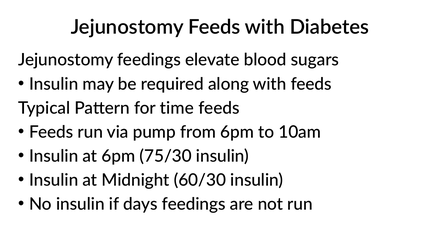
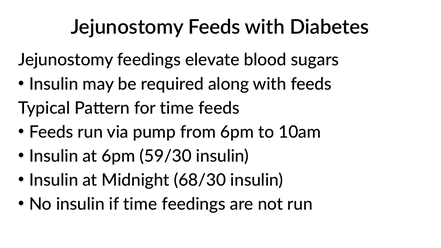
75/30: 75/30 -> 59/30 (166, 156)
60/30: 60/30 -> 68/30 (200, 180)
if days: days -> time (140, 204)
